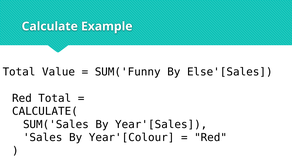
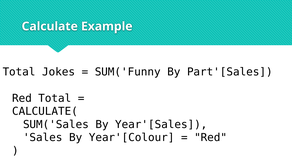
Value: Value -> Jokes (59, 72)
Else'[Sales: Else'[Sales -> Part'[Sales (230, 72)
